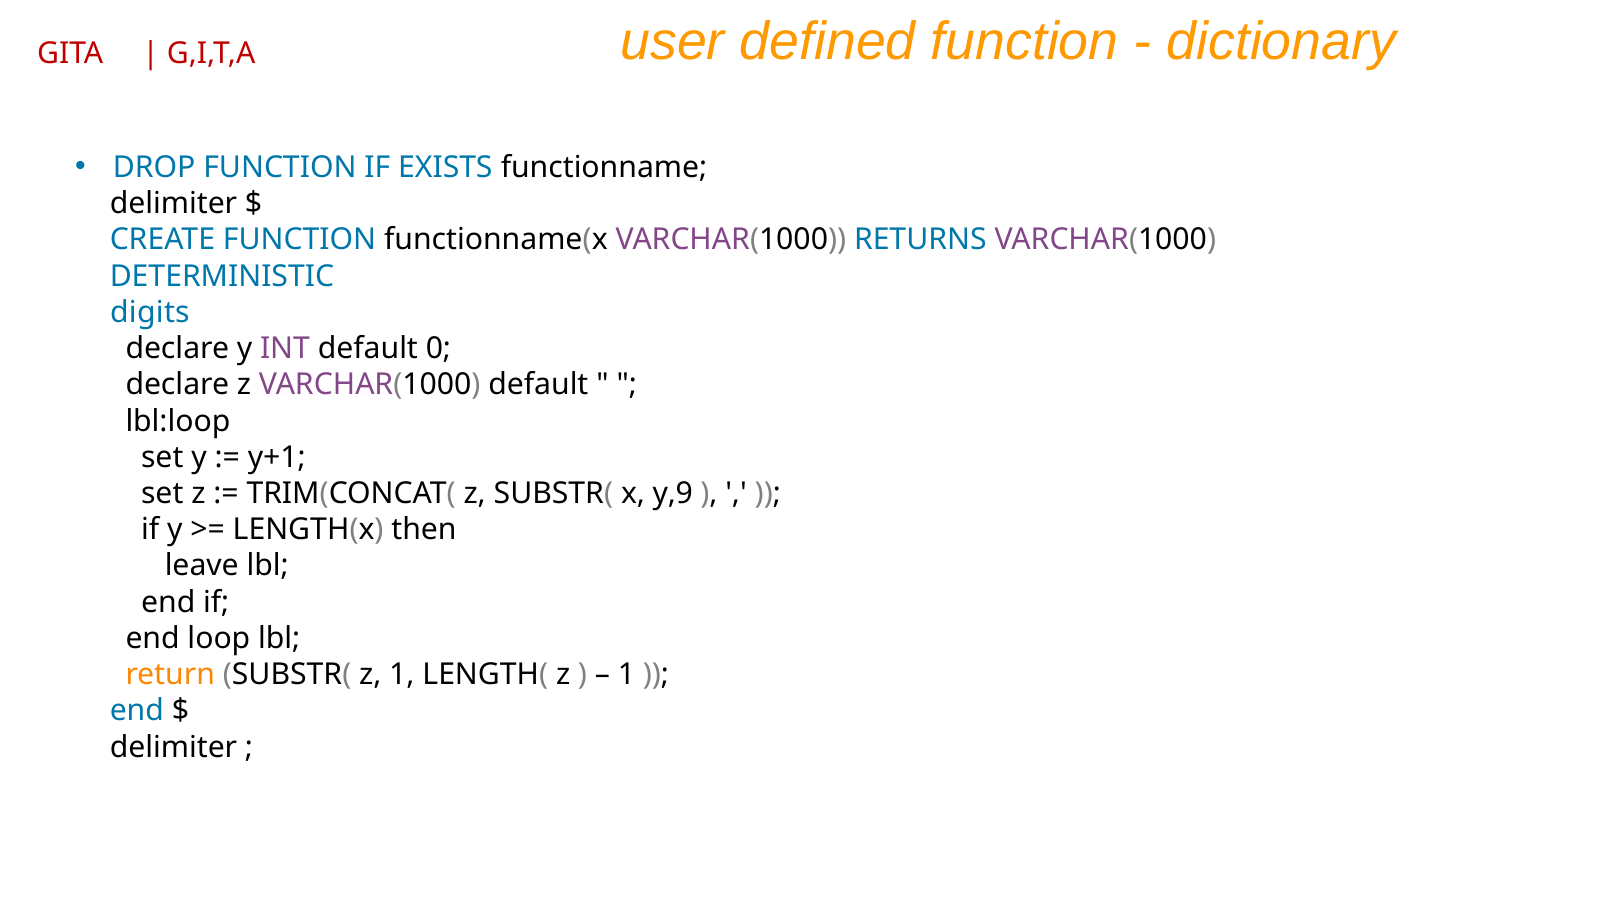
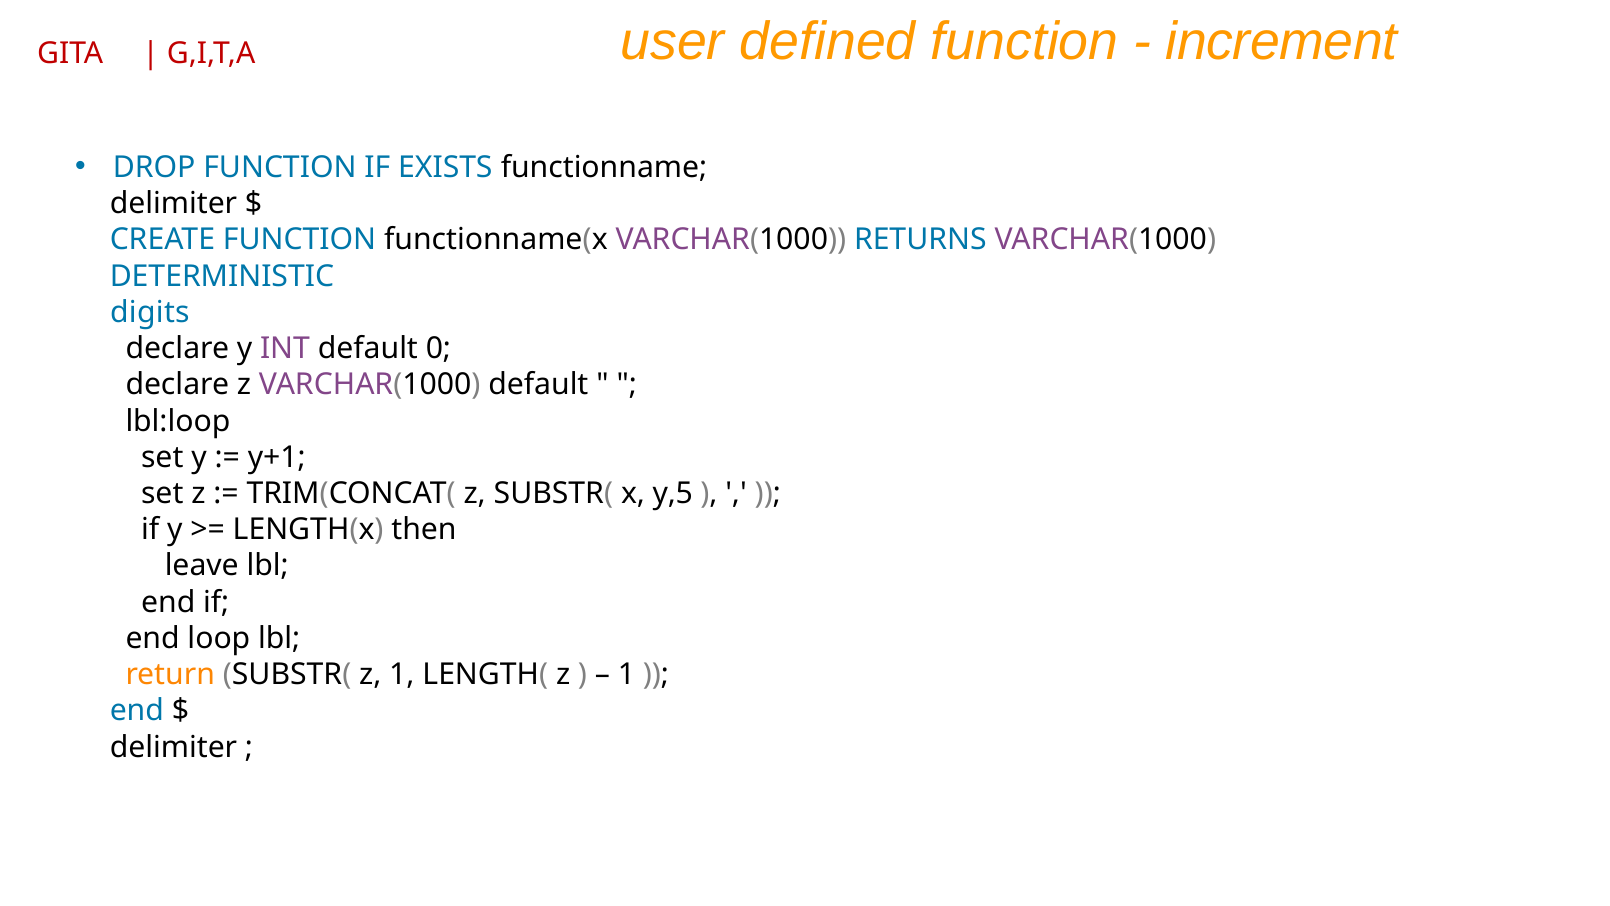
dictionary: dictionary -> increment (1282, 42)
y,9: y,9 -> y,5 (673, 493)
